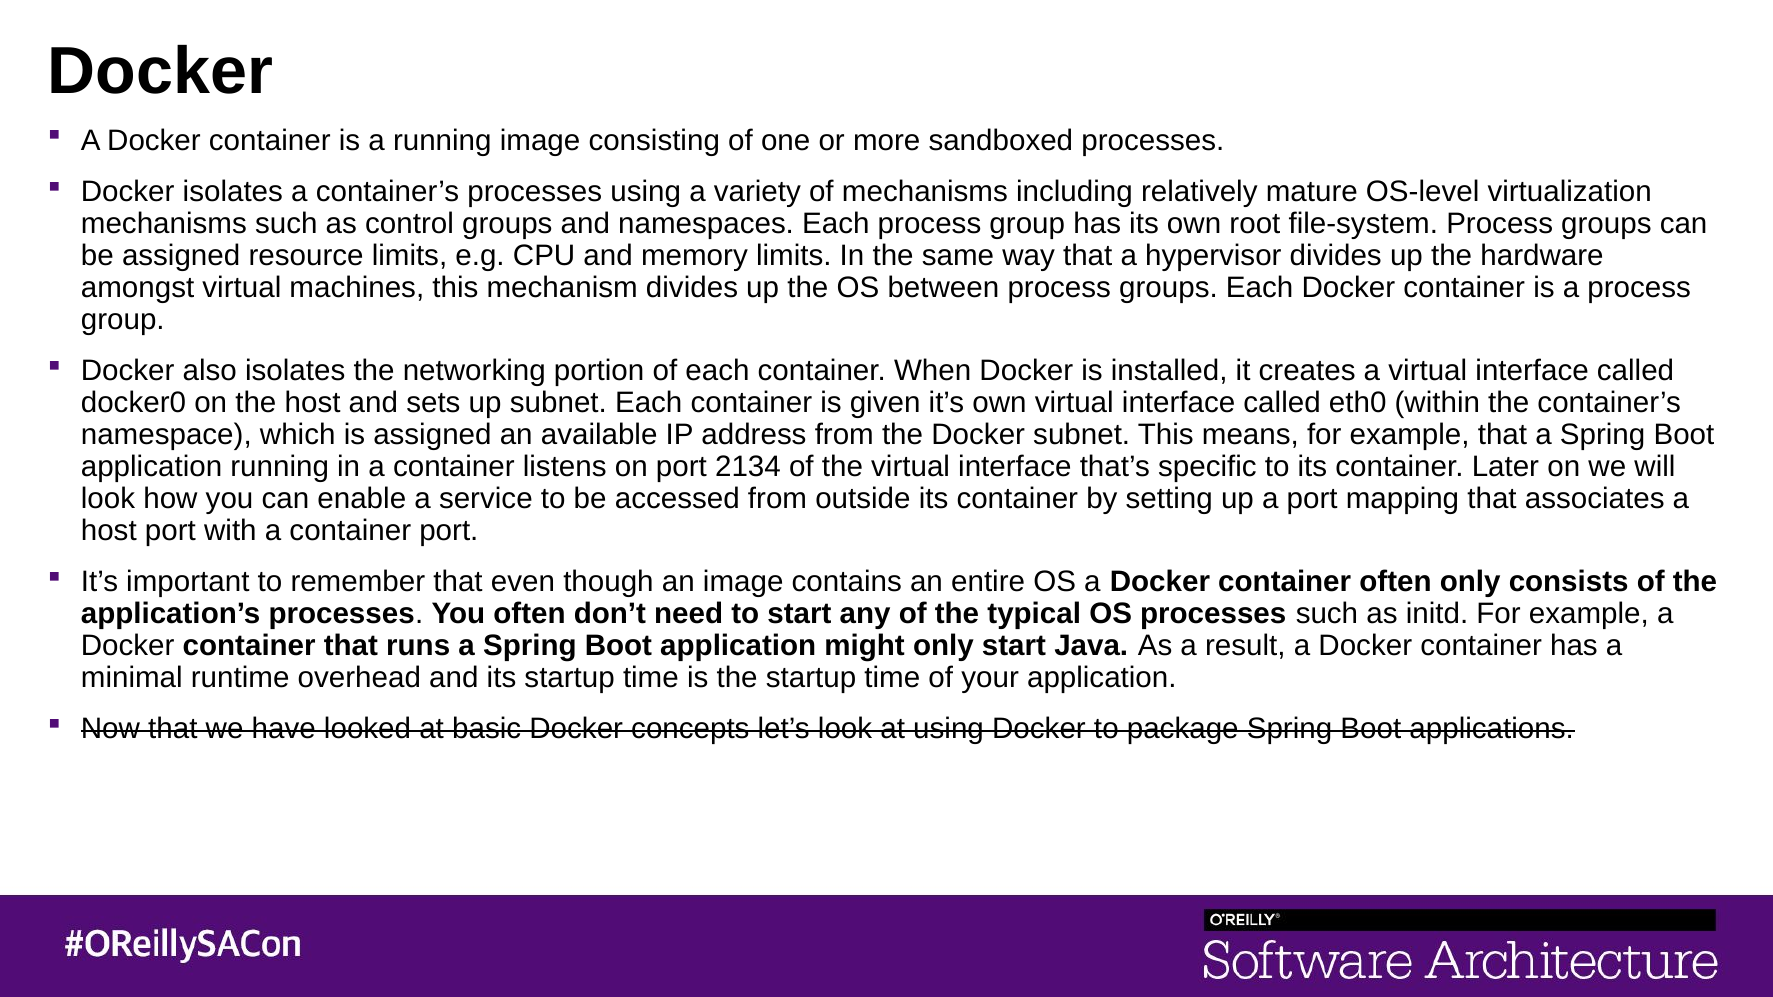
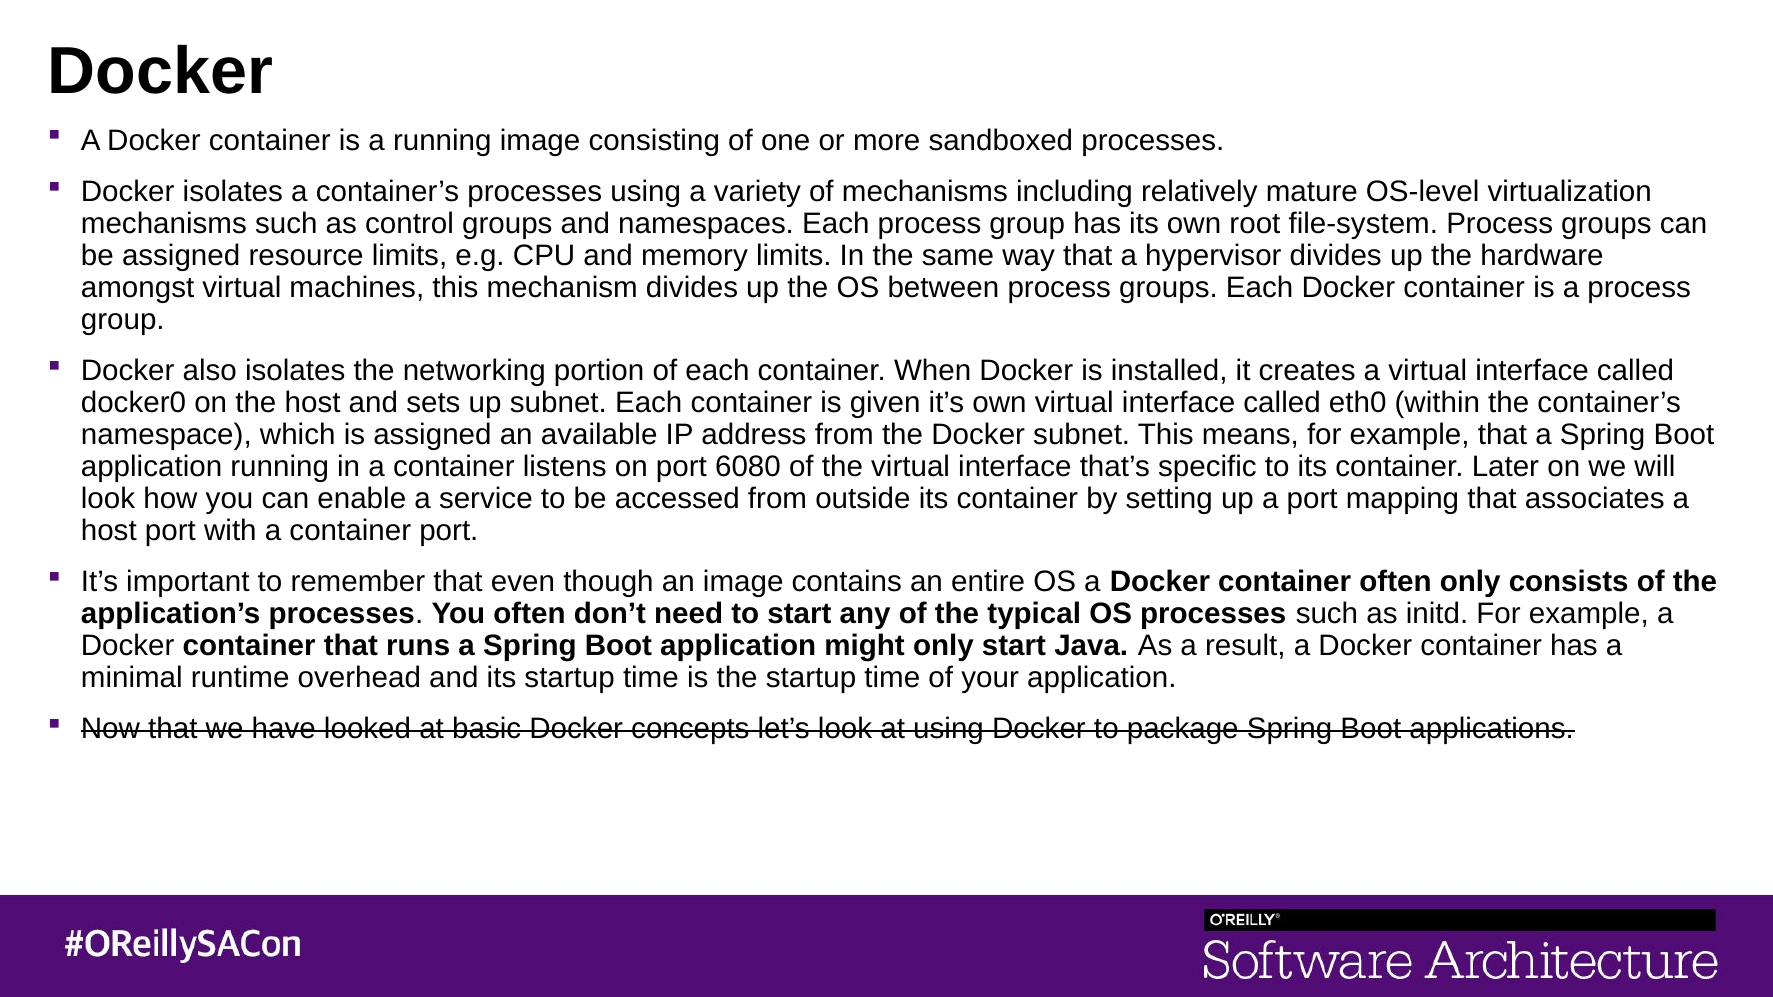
2134: 2134 -> 6080 (748, 467)
